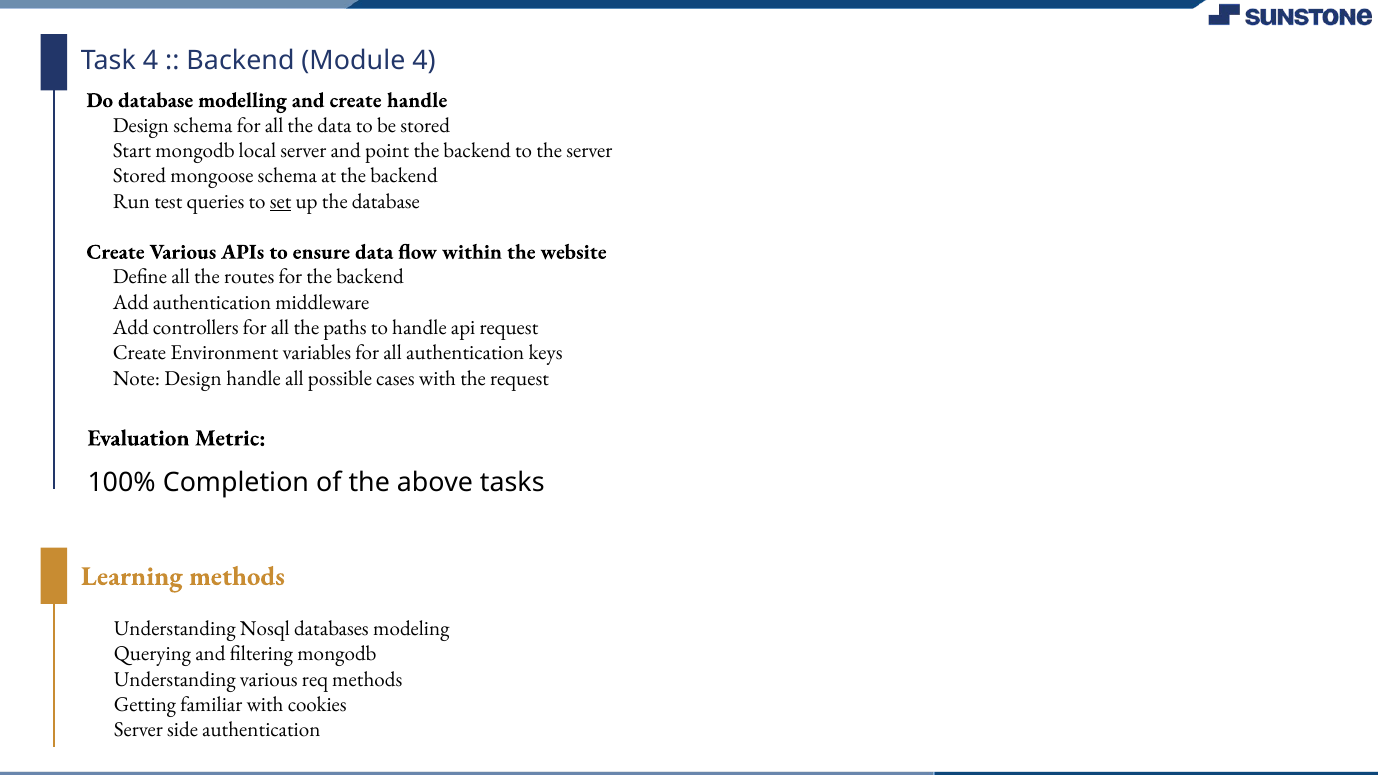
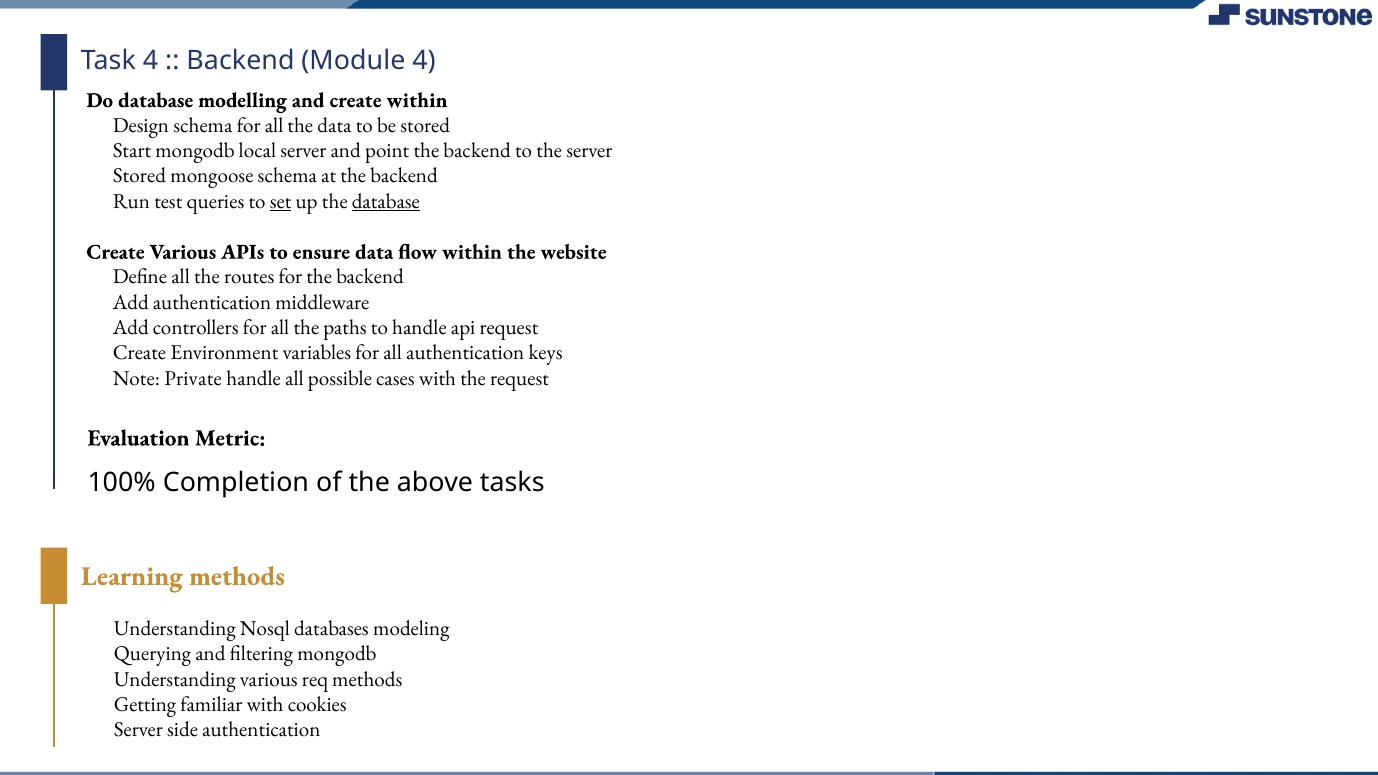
create handle: handle -> within (417, 100)
database underline: none -> present (386, 201)
Note Design: Design -> Private (193, 378)
